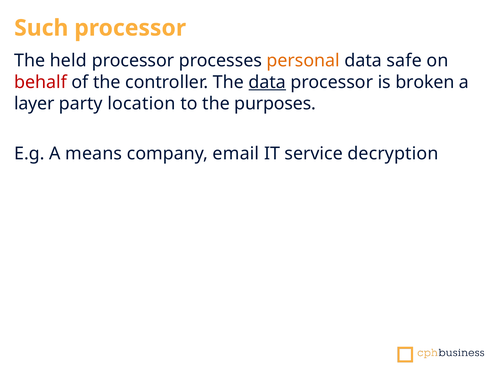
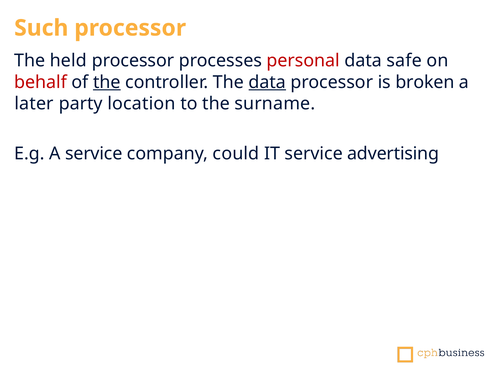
personal colour: orange -> red (303, 61)
the underline: none -> present (107, 82)
layer: layer -> later (34, 104)
purposes: purposes -> surname (275, 104)
A means: means -> service (94, 154)
email: email -> could (236, 154)
decryption: decryption -> advertising (393, 154)
